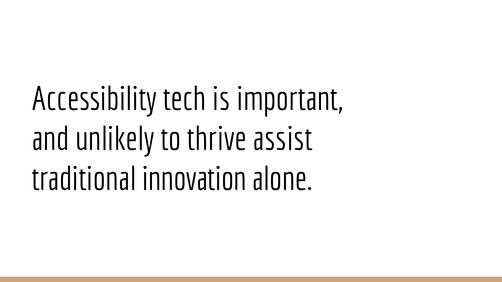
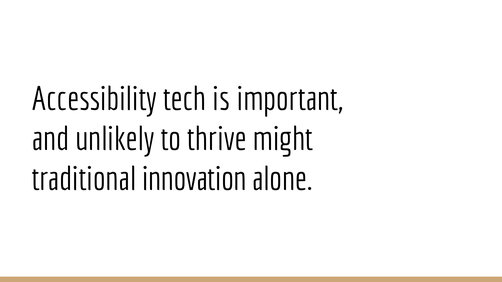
assist: assist -> might (283, 139)
